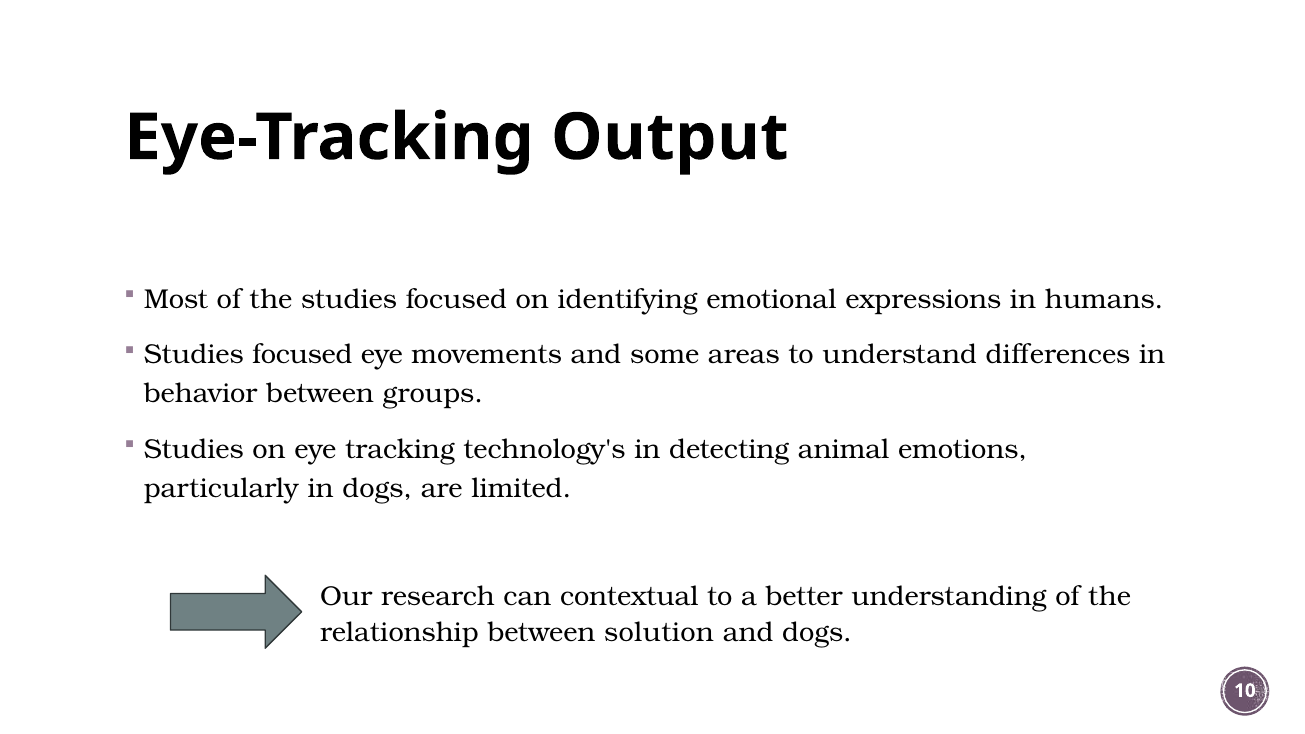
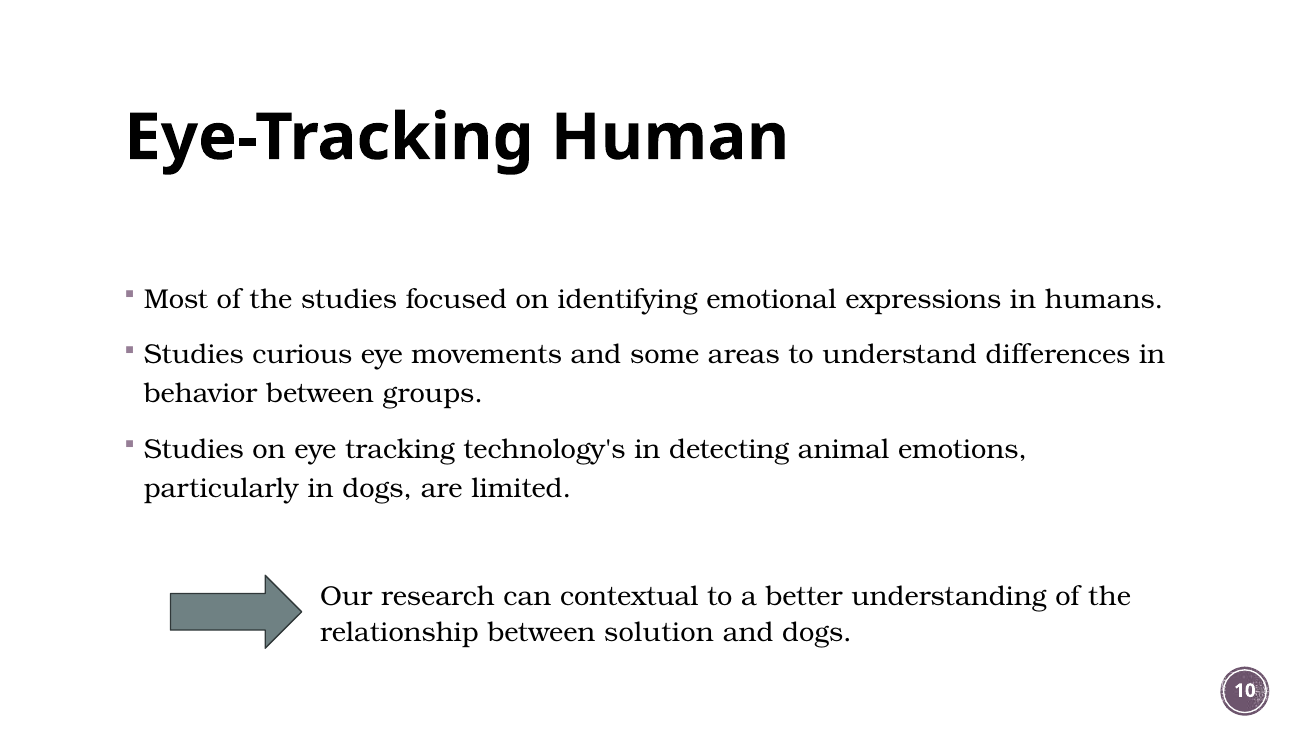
Output: Output -> Human (670, 138)
focused: focused -> curious (302, 355)
